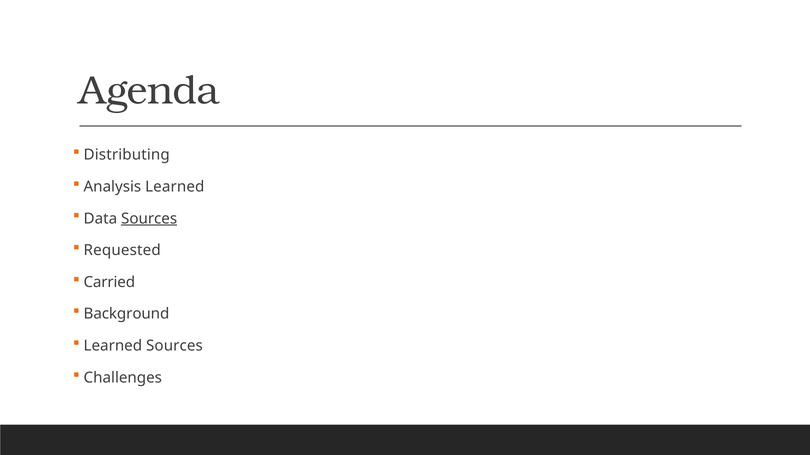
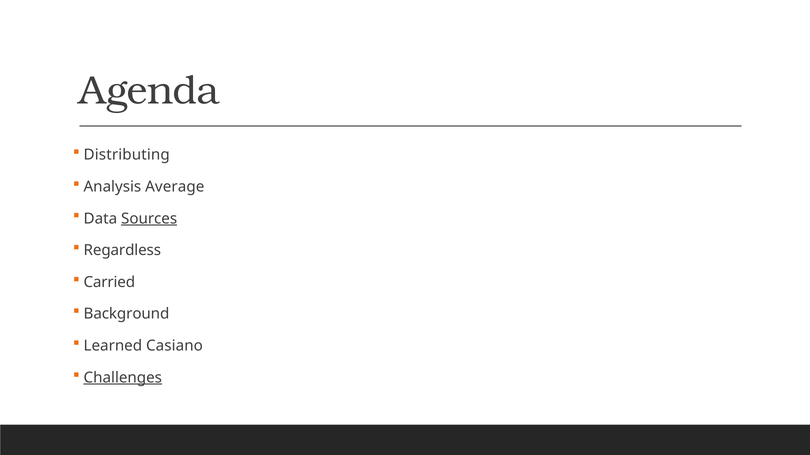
Analysis Learned: Learned -> Average (175, 187)
Requested: Requested -> Regardless (122, 251)
Learned Sources: Sources -> Casiano (174, 346)
Challenges underline: none -> present (123, 378)
